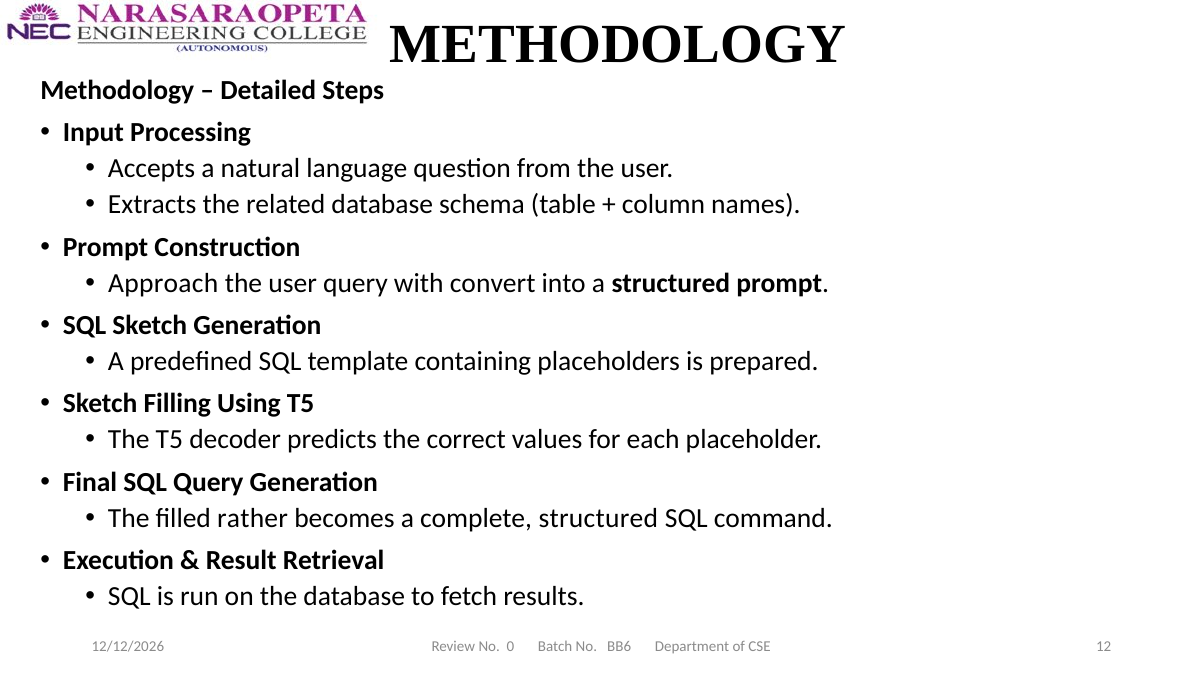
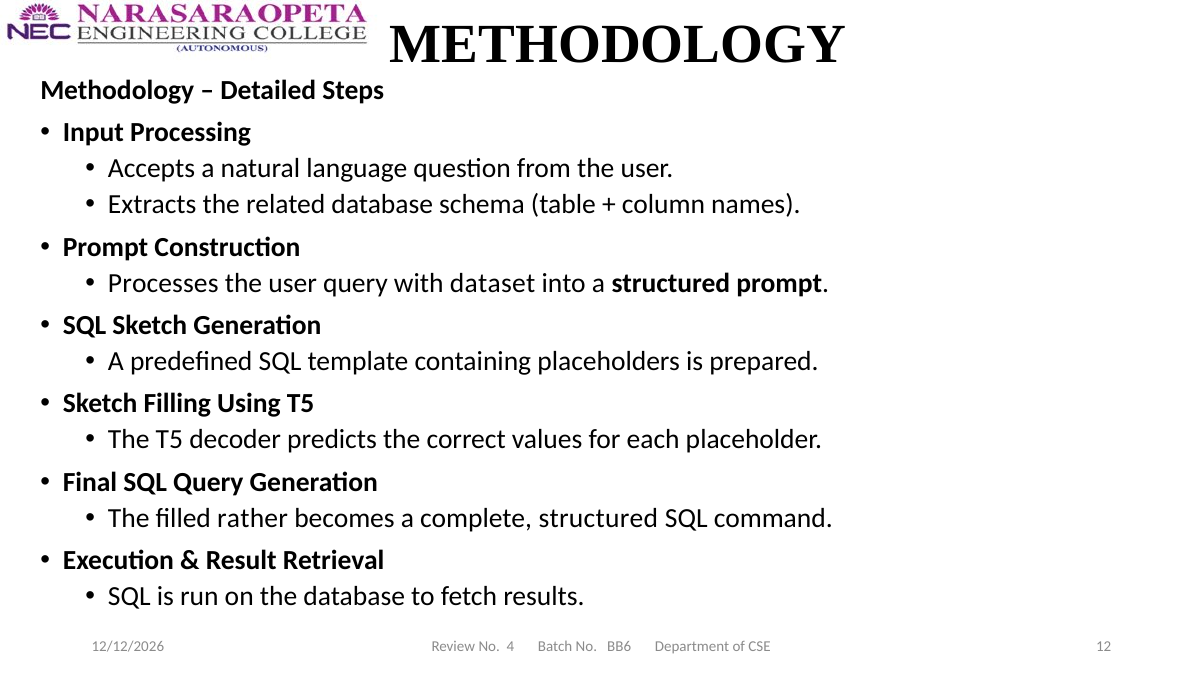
Approach: Approach -> Processes (163, 283)
convert: convert -> dataset (493, 283)
0: 0 -> 4 (511, 646)
